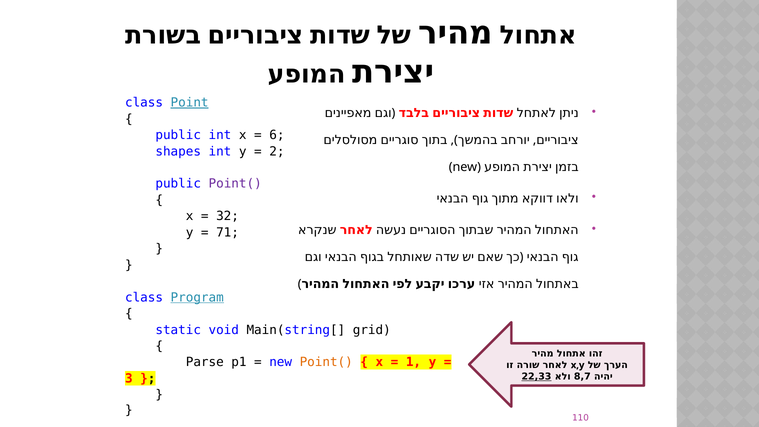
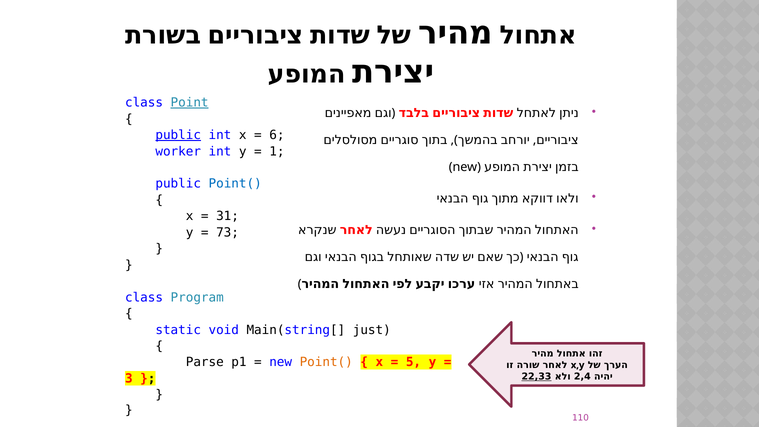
public underline: none -> present (178, 135)
shapes: shapes -> worker (178, 151)
2: 2 -> 1 (277, 151)
Point( colour: purple -> blue (235, 184)
32: 32 -> 31 (228, 216)
71: 71 -> 73 (228, 232)
Program underline: present -> none (197, 297)
grid: grid -> just (372, 330)
1: 1 -> 5 (413, 362)
8,7: 8,7 -> 2,4 (582, 376)
